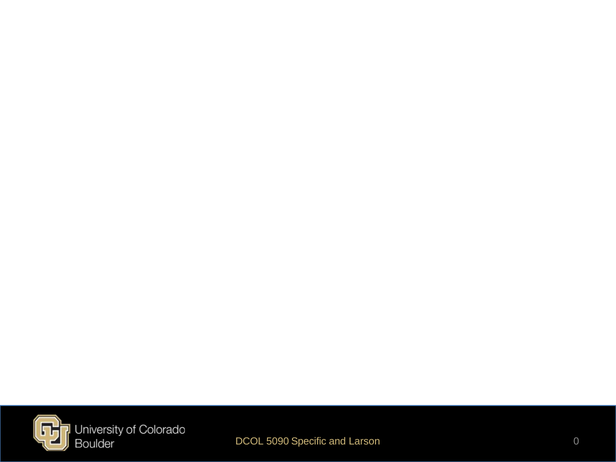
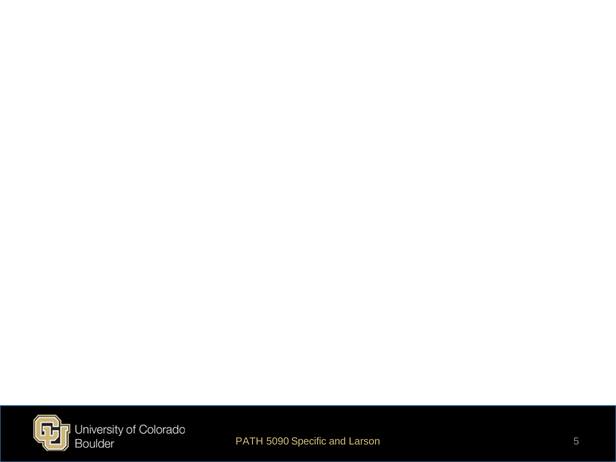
DCOL: DCOL -> PATH (249, 441)
0: 0 -> 5 (576, 441)
